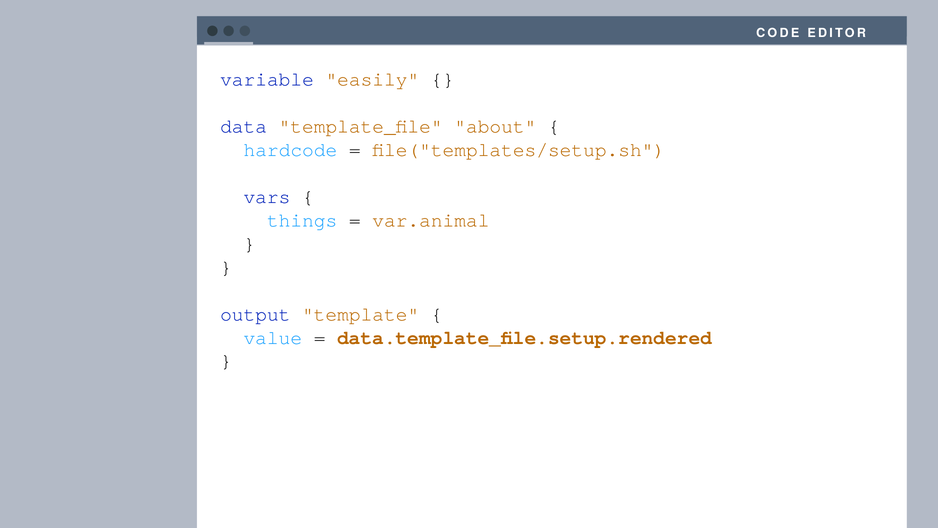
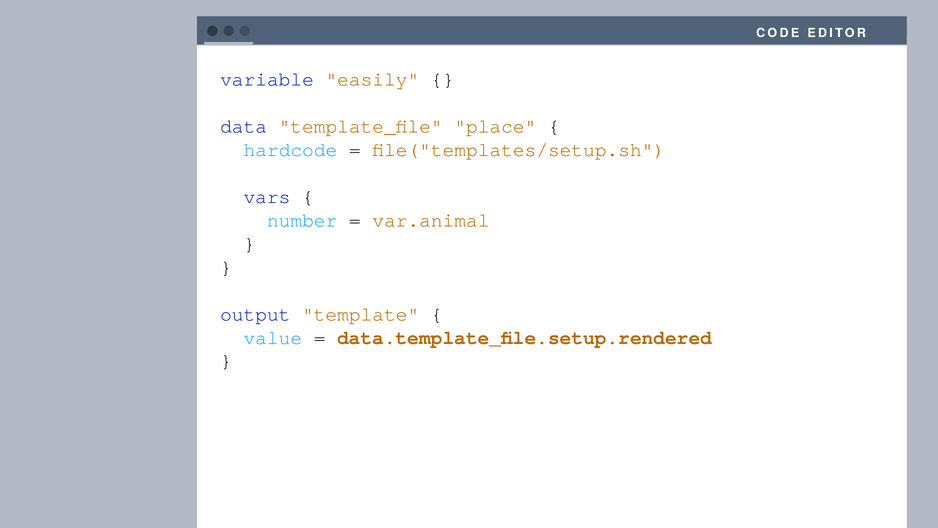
about: about -> place (495, 126)
things: things -> number (302, 220)
